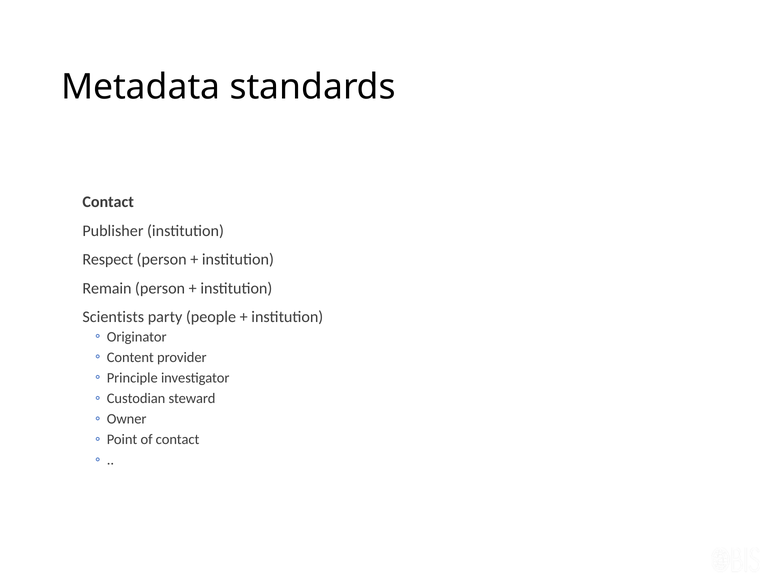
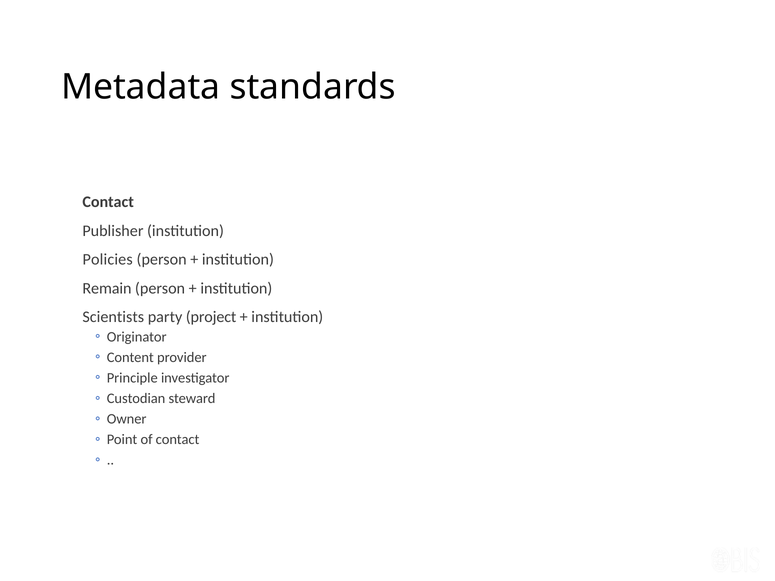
Respect: Respect -> Policies (108, 260)
people: people -> project (211, 317)
